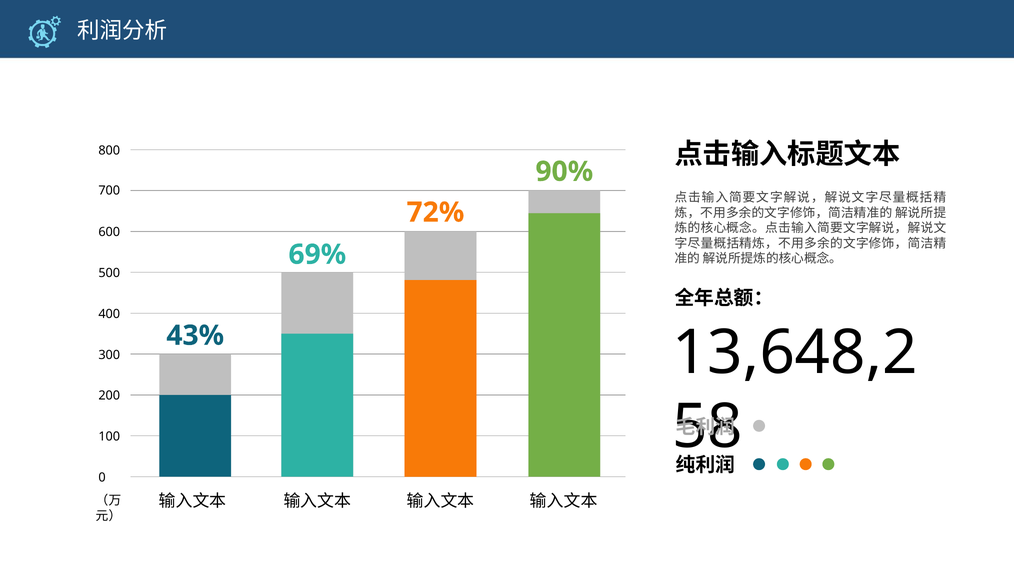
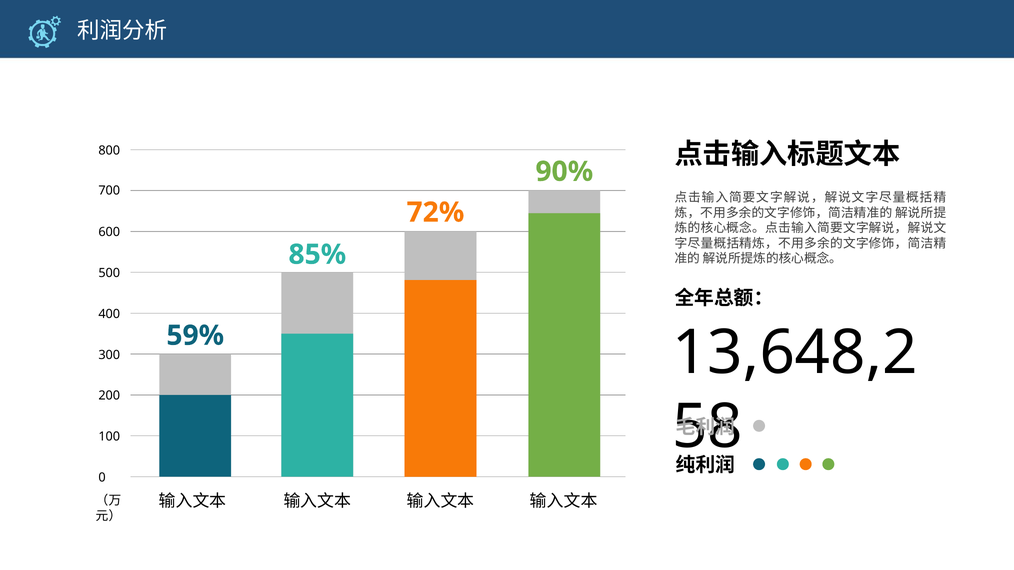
69%: 69% -> 85% (317, 255)
43%: 43% -> 59% (195, 336)
